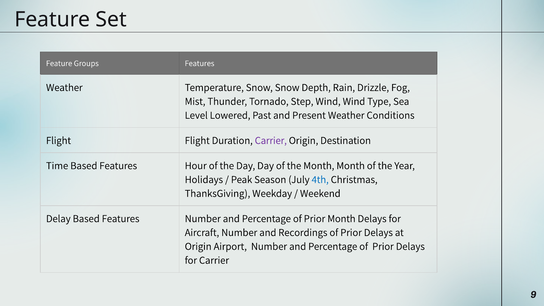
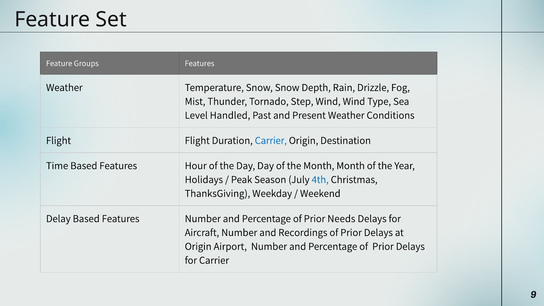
Lowered: Lowered -> Handled (230, 115)
Carrier colour: purple -> blue (271, 140)
Prior Month: Month -> Needs (341, 219)
